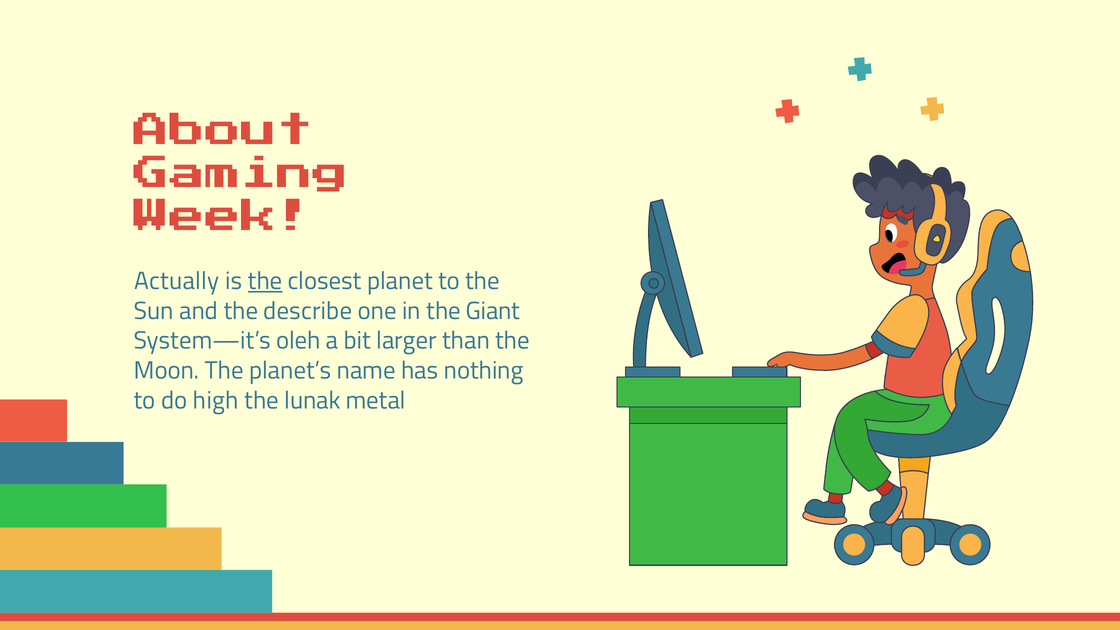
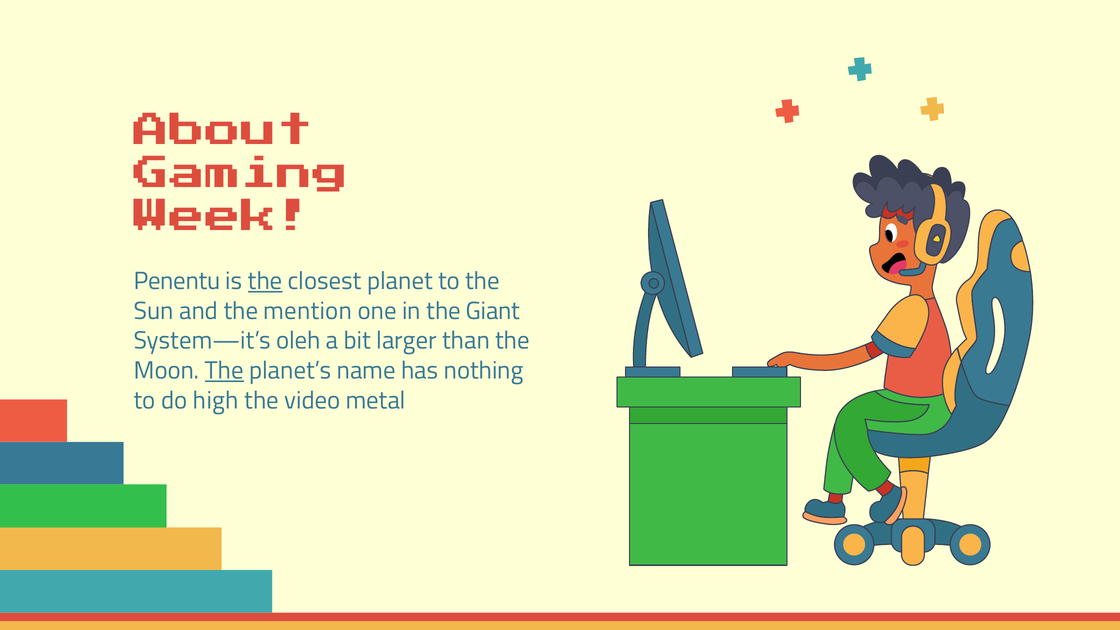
Actually: Actually -> Penentu (177, 281)
describe: describe -> mention (308, 311)
The underline: none -> present (224, 371)
lunak: lunak -> video (312, 400)
